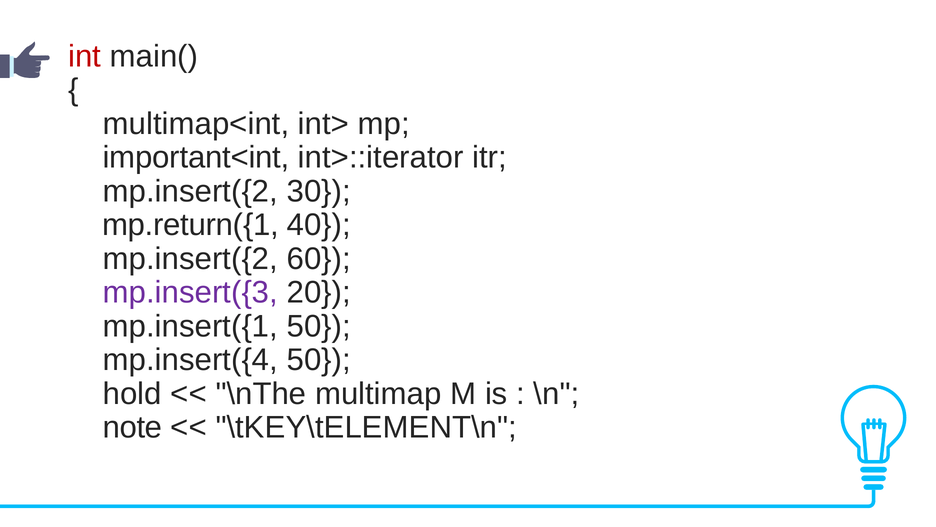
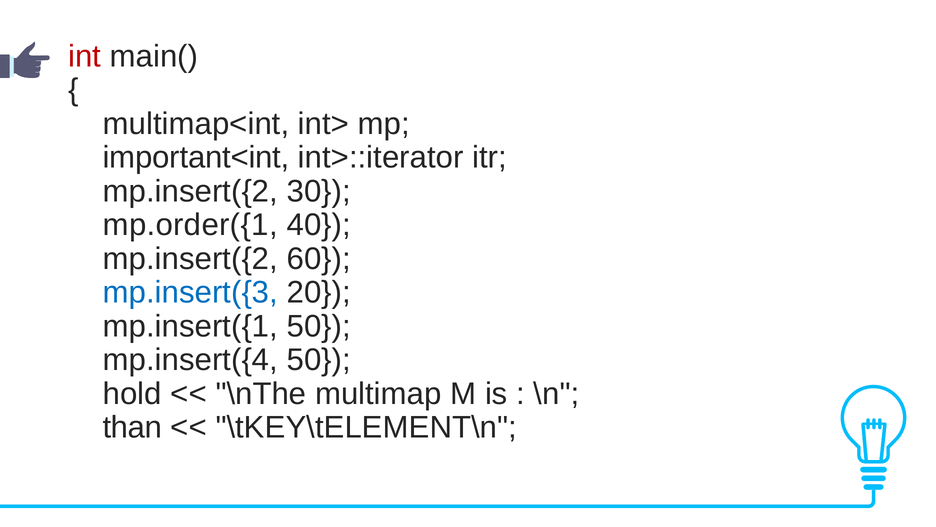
mp.return({1: mp.return({1 -> mp.order({1 (190, 225)
mp.insert({3 colour: purple -> blue (190, 292)
note: note -> than (132, 427)
